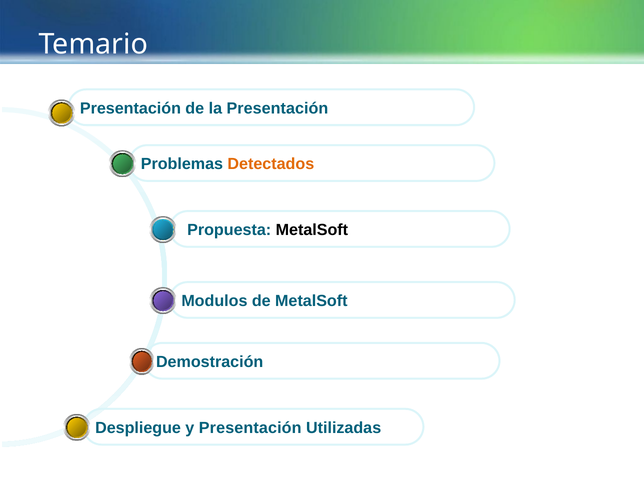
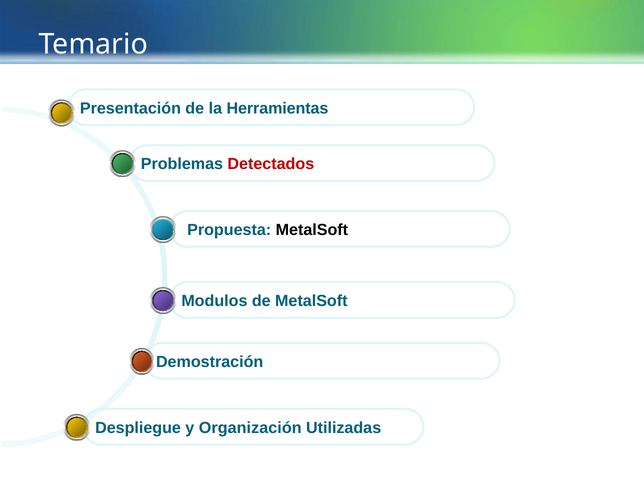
la Presentación: Presentación -> Herramientas (277, 108)
Detectados colour: orange -> red (271, 164)
y Presentación: Presentación -> Organización (250, 428)
